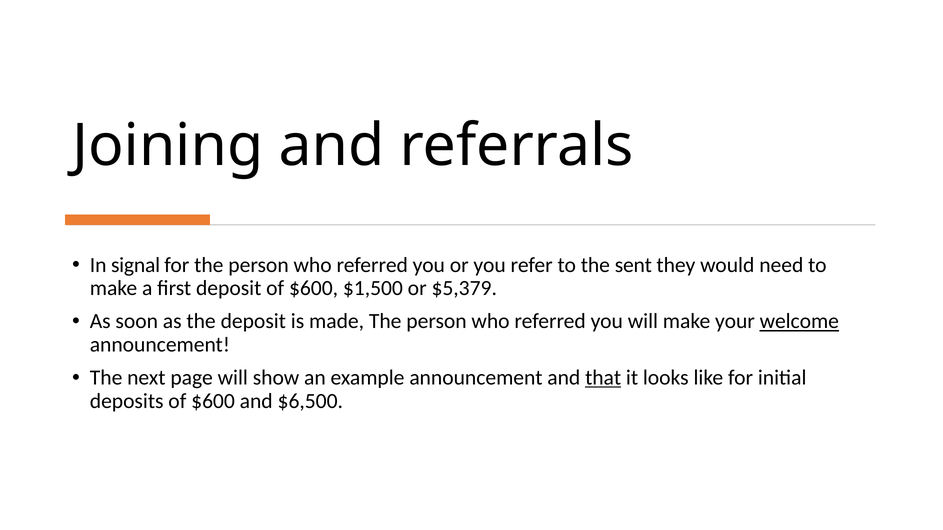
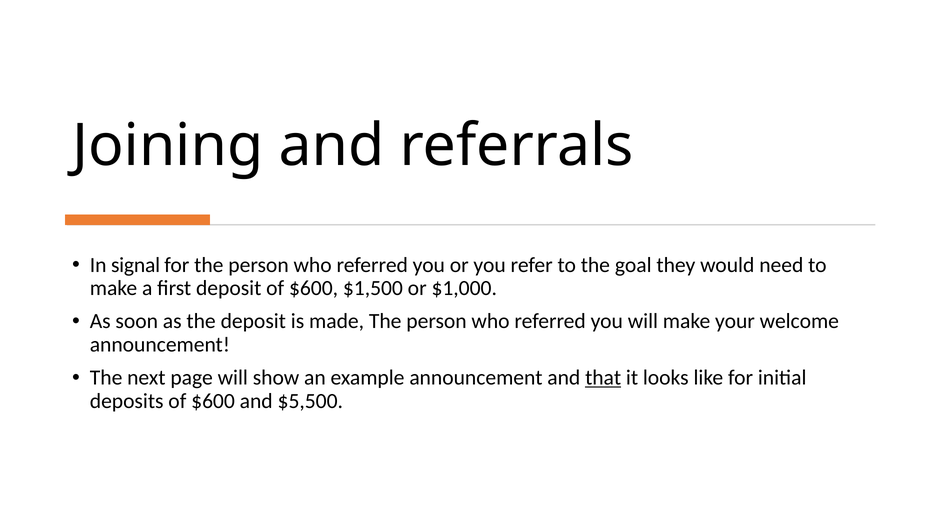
sent: sent -> goal (633, 265)
$5,379: $5,379 -> $1,000 (464, 288)
welcome underline: present -> none (799, 322)
$6,500: $6,500 -> $5,500 (310, 401)
